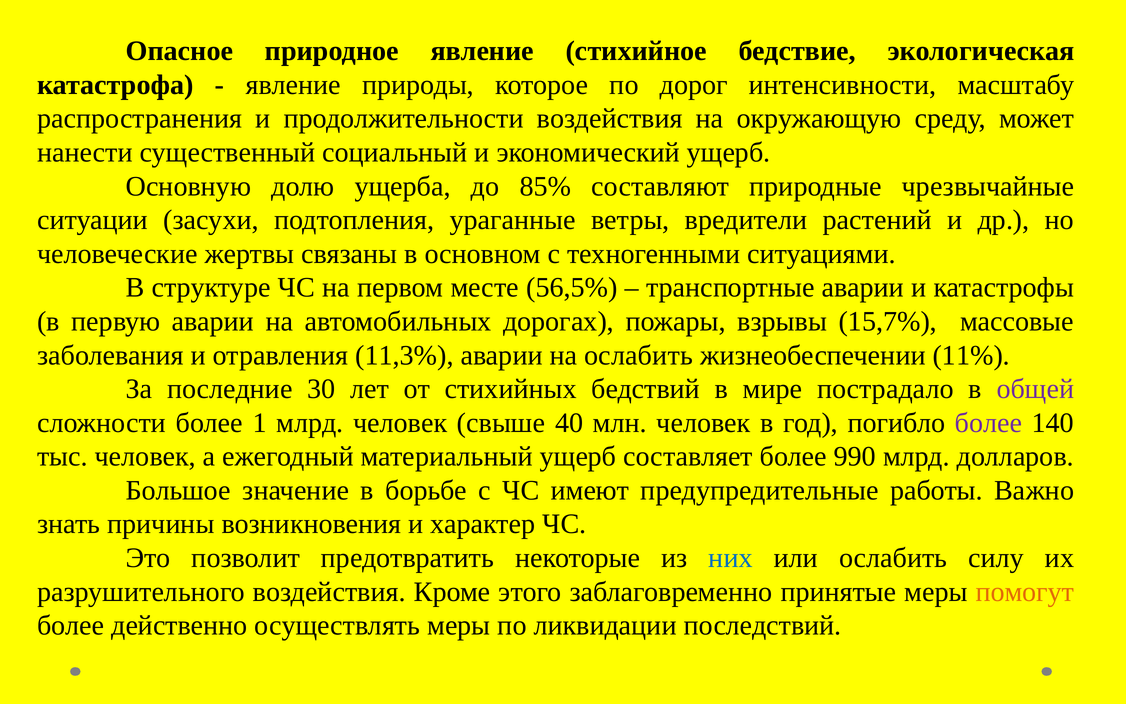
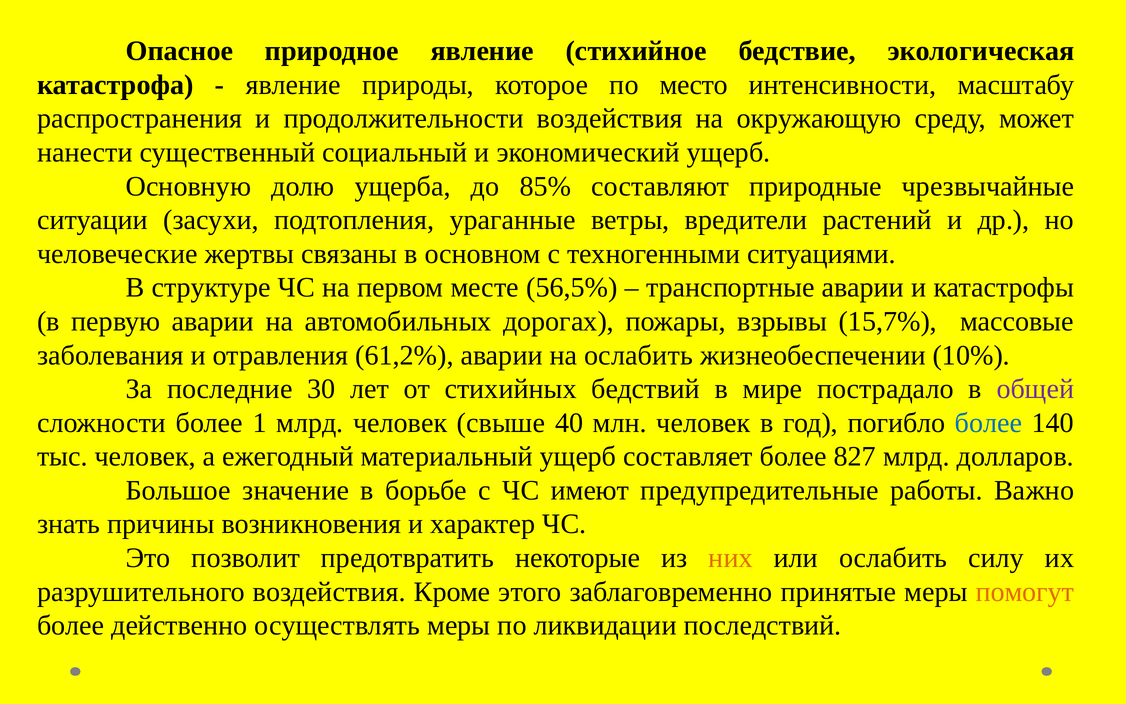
дорог: дорог -> место (694, 85)
11,3%: 11,3% -> 61,2% (404, 355)
11%: 11% -> 10% (971, 355)
более colour: purple -> blue (988, 423)
990: 990 -> 827 (855, 456)
них colour: blue -> orange (731, 558)
